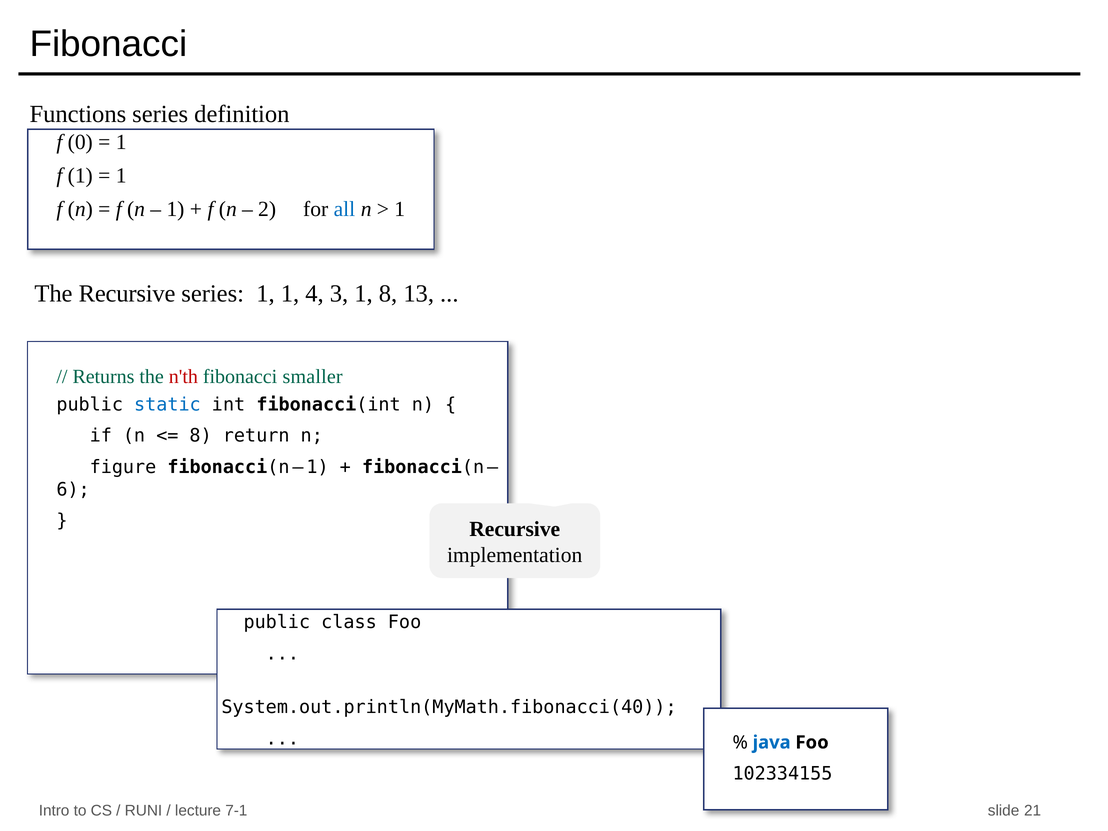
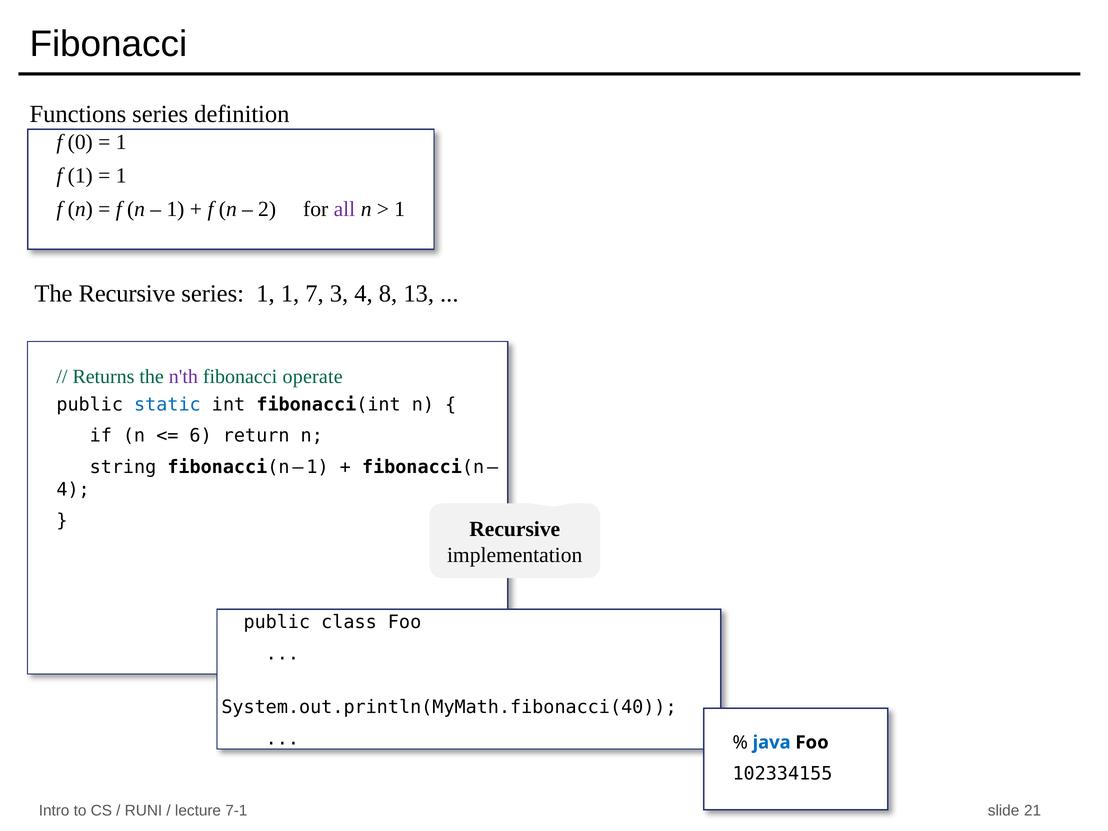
all colour: blue -> purple (344, 209)
4: 4 -> 7 (315, 294)
3 1: 1 -> 4 (364, 294)
n'th colour: red -> purple (183, 377)
smaller: smaller -> operate (313, 377)
8: 8 -> 6 (201, 436)
figure: figure -> string (123, 467)
6: 6 -> 4 (73, 489)
